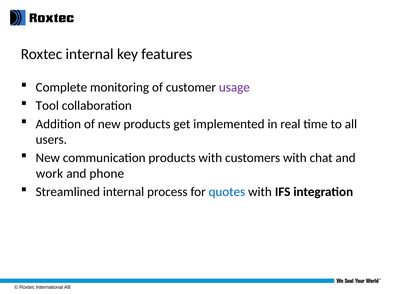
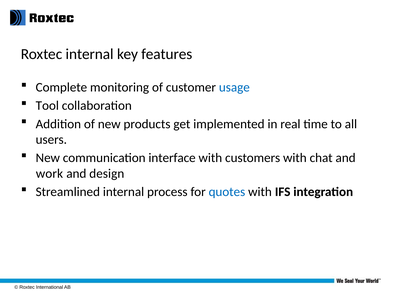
usage colour: purple -> blue (234, 88)
communication products: products -> interface (172, 158)
phone: phone -> design (107, 174)
